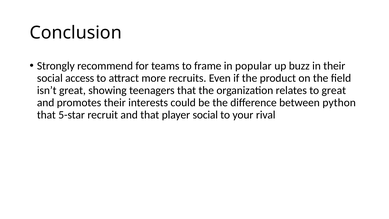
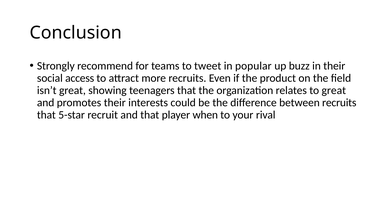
frame: frame -> tweet (208, 66)
between python: python -> recruits (339, 102)
player social: social -> when (205, 115)
